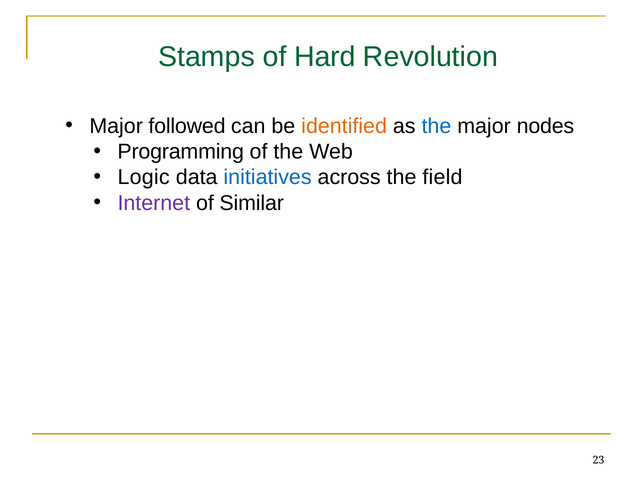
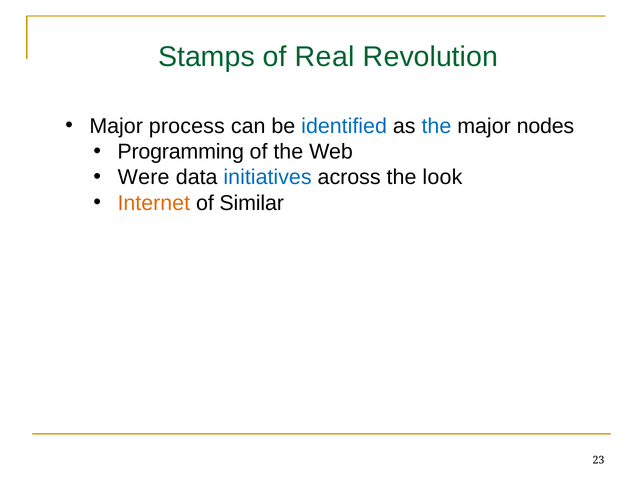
Hard: Hard -> Real (325, 57)
followed: followed -> process (187, 126)
identified colour: orange -> blue (344, 126)
Logic: Logic -> Were (144, 177)
field: field -> look (442, 177)
Internet colour: purple -> orange (154, 203)
